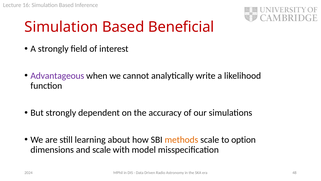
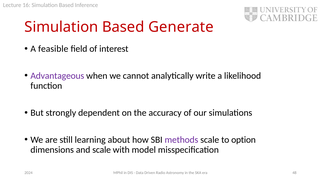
Beneficial: Beneficial -> Generate (181, 27)
A strongly: strongly -> feasible (53, 49)
methods colour: orange -> purple (181, 139)
